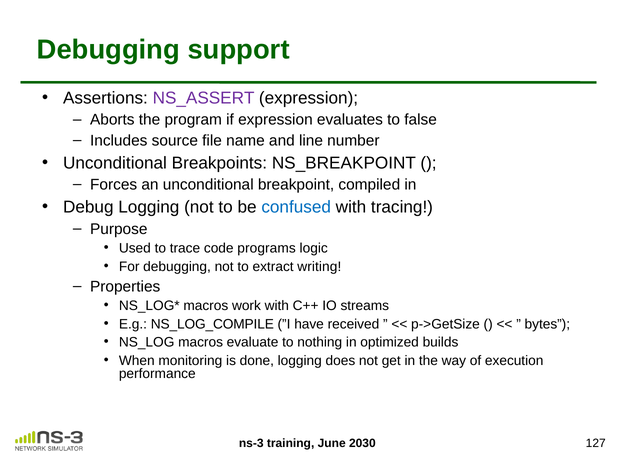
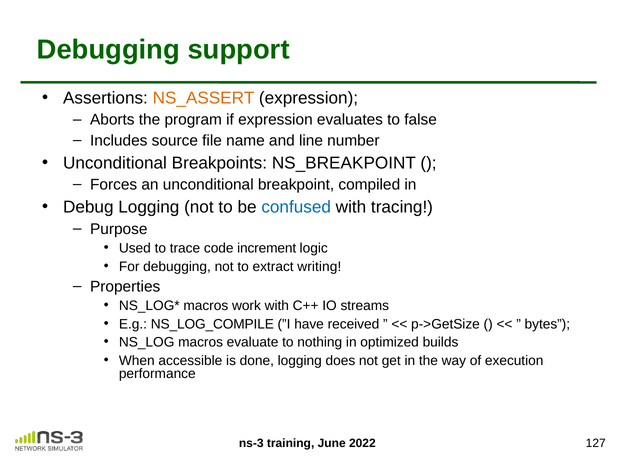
NS_ASSERT colour: purple -> orange (204, 98)
programs: programs -> increment (267, 248)
monitoring: monitoring -> accessible (190, 360)
2030: 2030 -> 2022 (362, 443)
